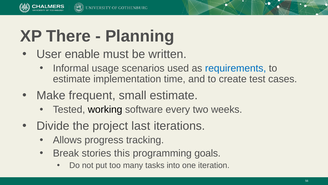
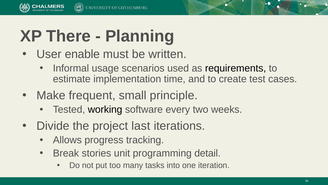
requirements colour: blue -> black (236, 68)
small estimate: estimate -> principle (174, 95)
this: this -> unit (122, 153)
goals: goals -> detail (208, 153)
